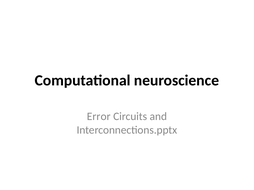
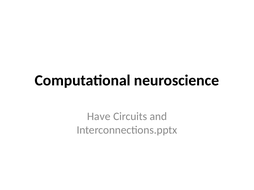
Error: Error -> Have (99, 117)
